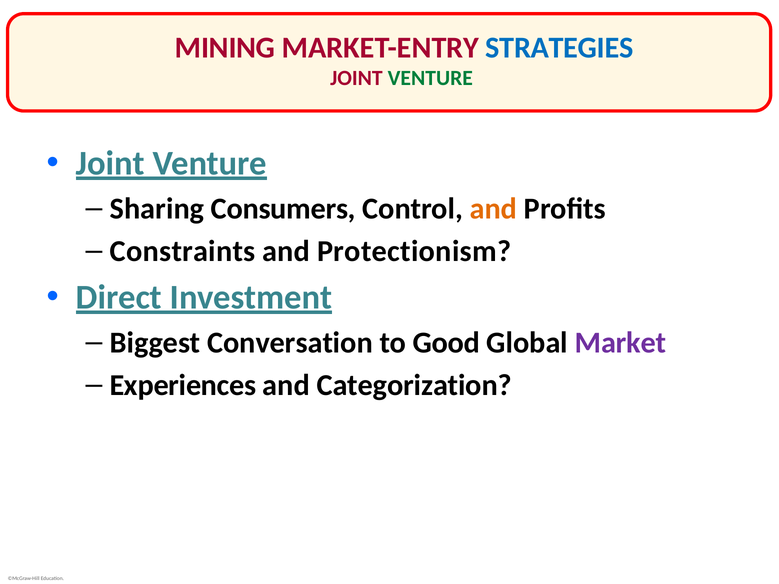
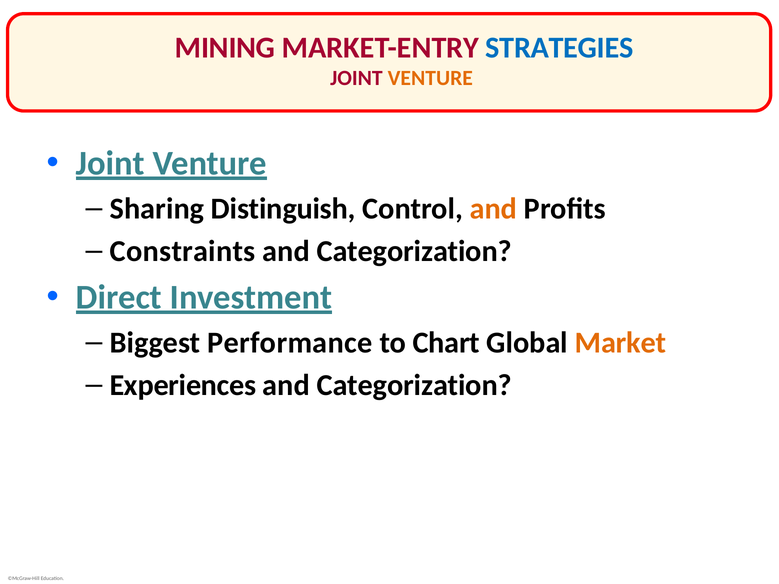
VENTURE colour: green -> orange (430, 78)
Consumers: Consumers -> Distinguish (283, 209)
Protectionism: Protectionism -> Categorization (414, 251)
Conversation: Conversation -> Performance (290, 343)
Good: Good -> Chart (446, 343)
Market colour: purple -> orange (621, 343)
